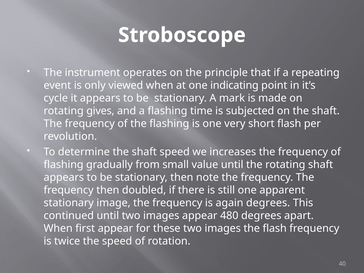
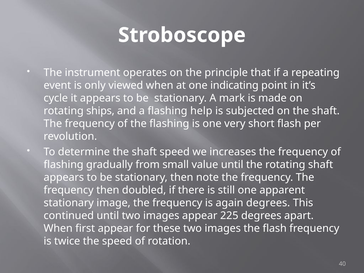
gives: gives -> ships (100, 111)
time: time -> help (201, 111)
480: 480 -> 225 (229, 216)
